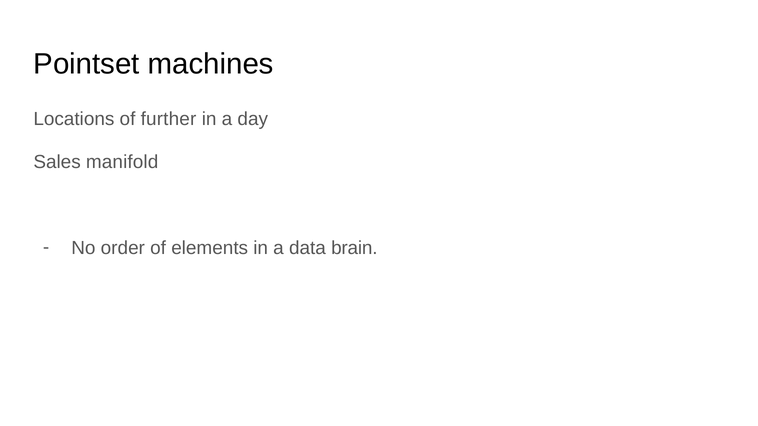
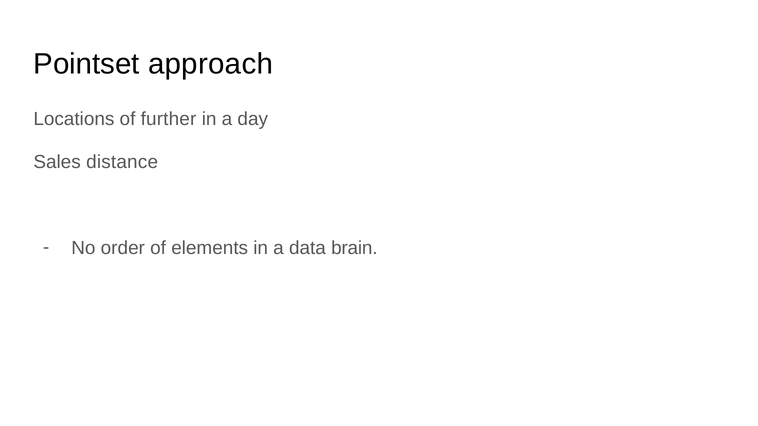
machines: machines -> approach (211, 64)
manifold: manifold -> distance (122, 162)
